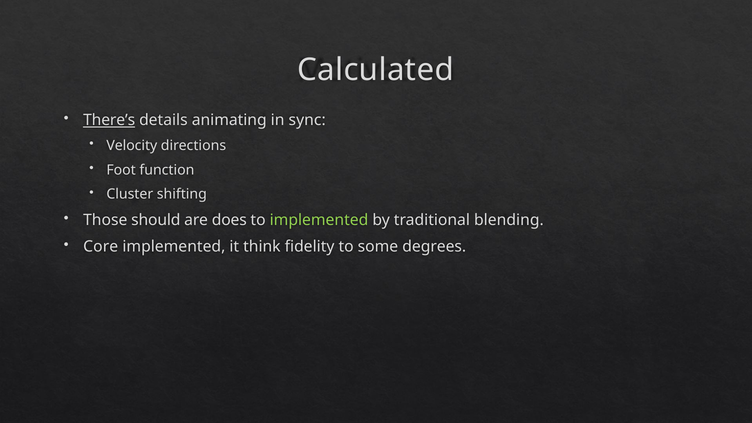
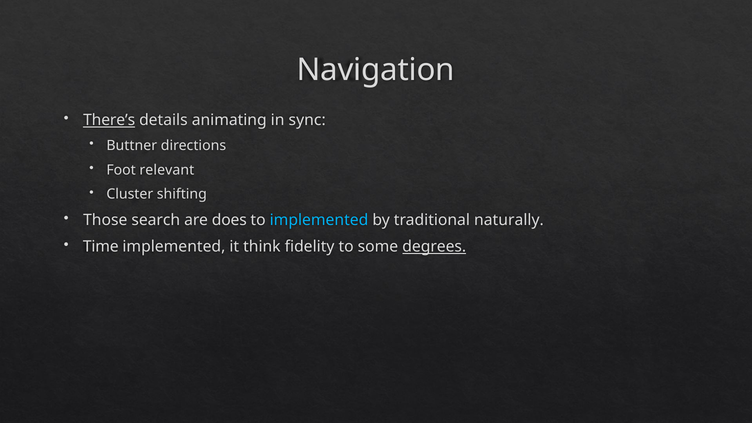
Calculated: Calculated -> Navigation (376, 70)
Velocity: Velocity -> Buttner (132, 145)
function: function -> relevant (167, 170)
should: should -> search (156, 220)
implemented colour: light green -> light blue (319, 220)
blending: blending -> naturally (509, 220)
Core: Core -> Time (101, 247)
degrees underline: none -> present (434, 247)
